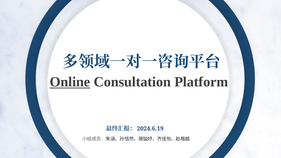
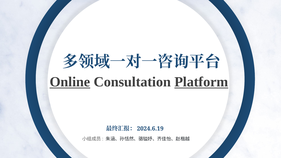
Platform underline: none -> present (201, 82)
